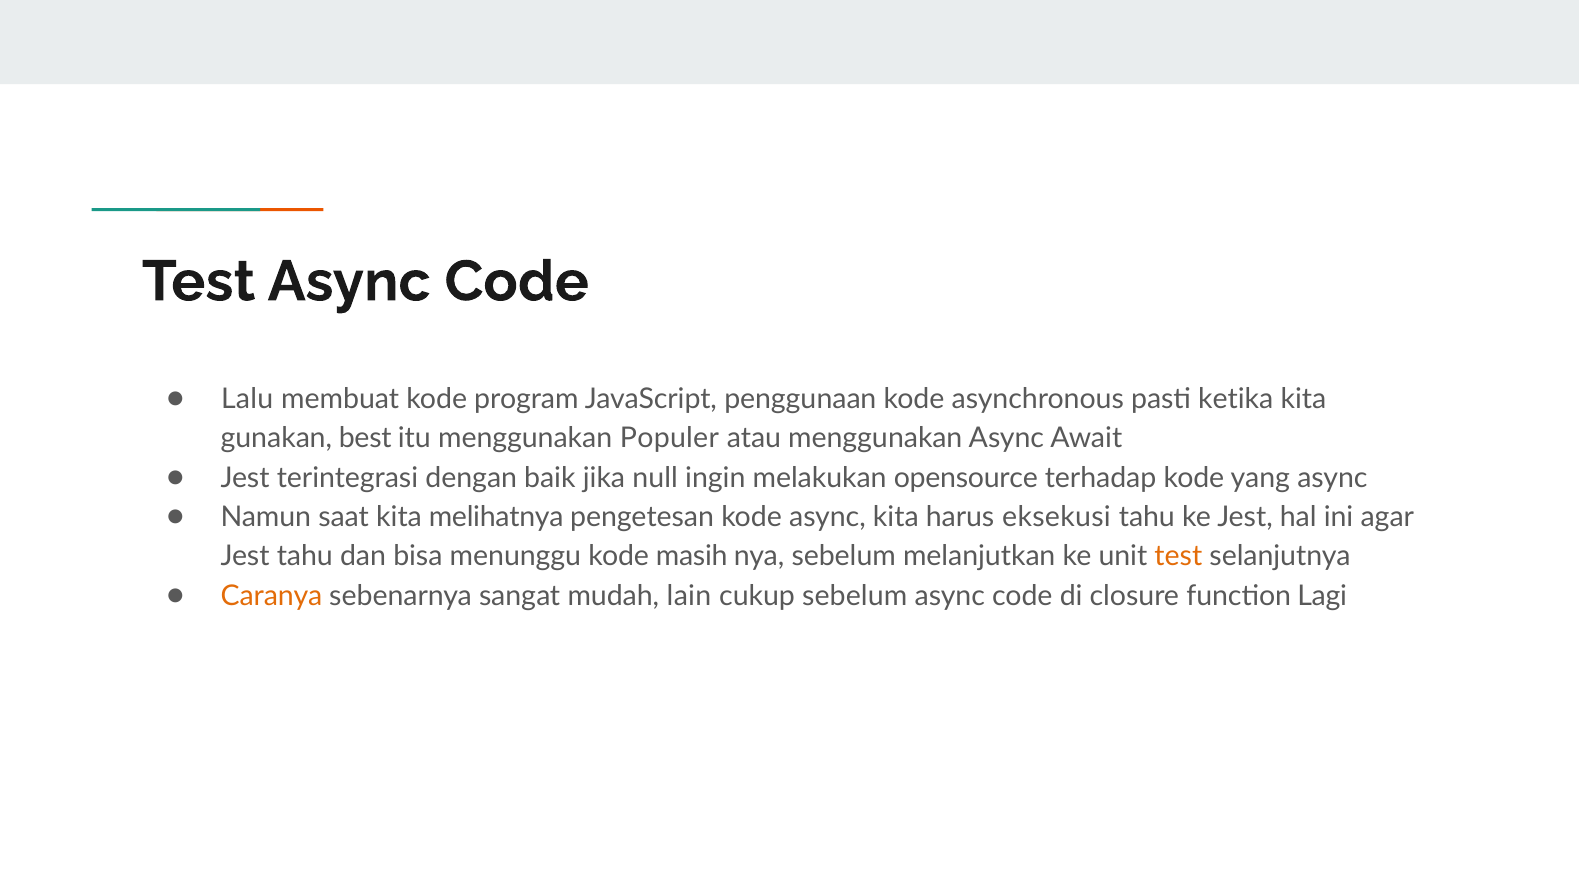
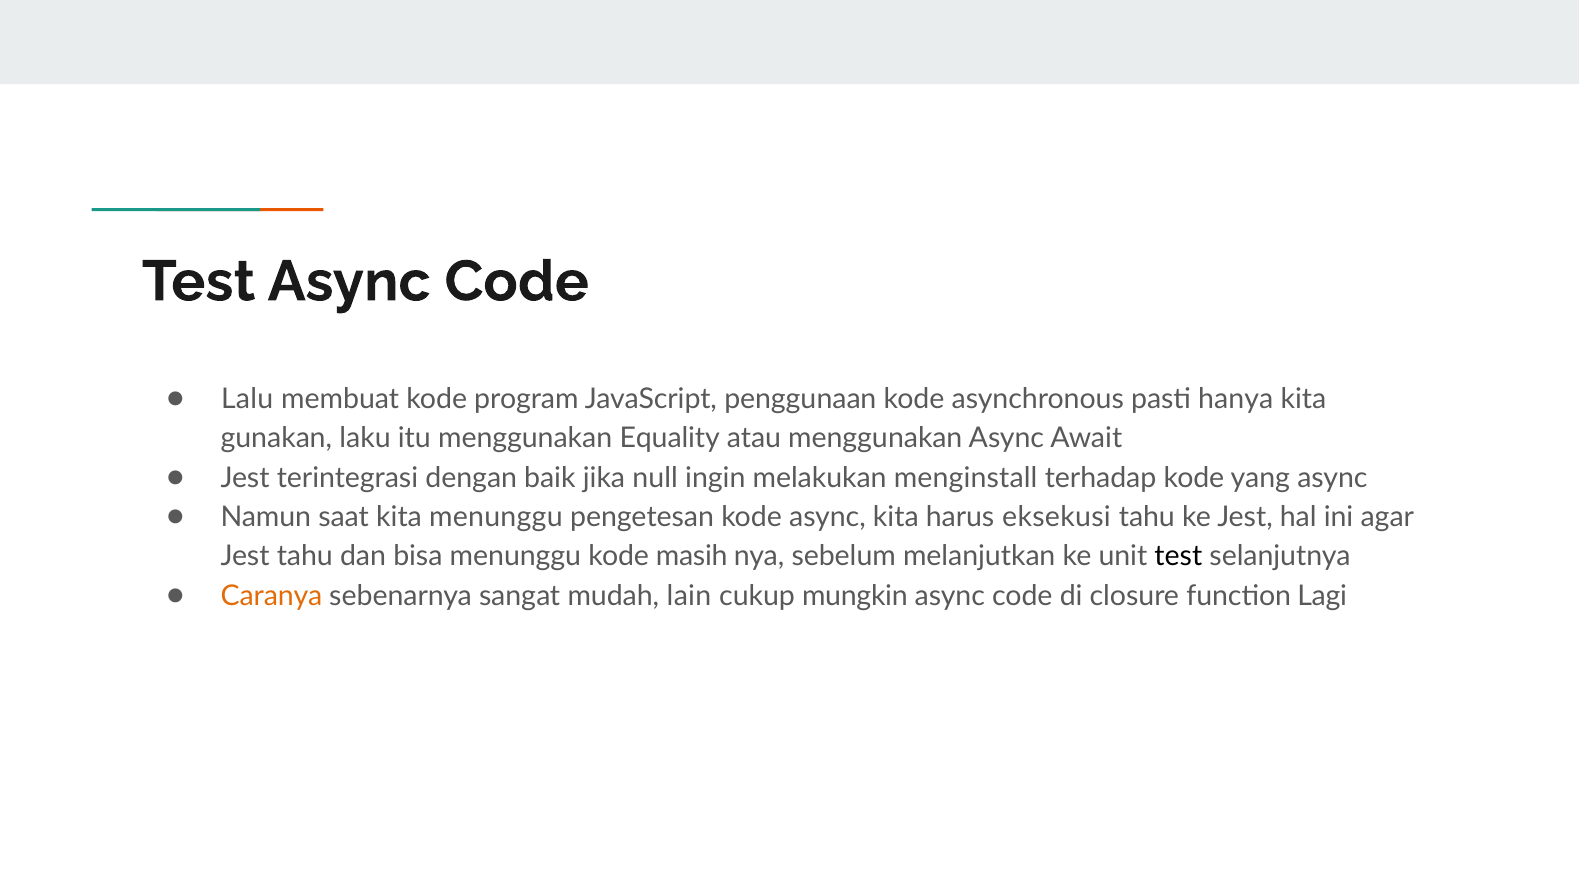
ketika: ketika -> hanya (1236, 399)
best: best -> laku (365, 438)
Populer: Populer -> Equality (670, 438)
opensource: opensource -> menginstall (966, 478)
kita melihatnya: melihatnya -> menunggu (496, 517)
test colour: orange -> black (1178, 556)
cukup sebelum: sebelum -> mungkin (855, 596)
